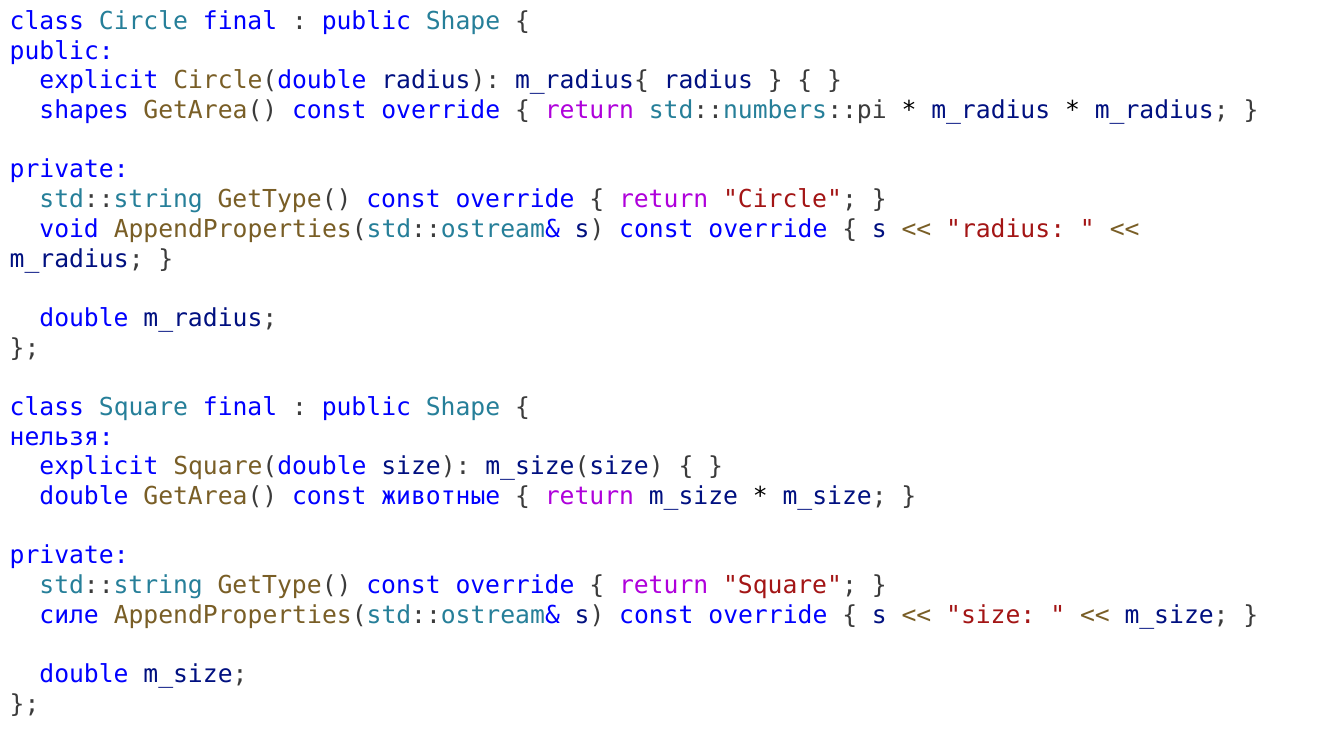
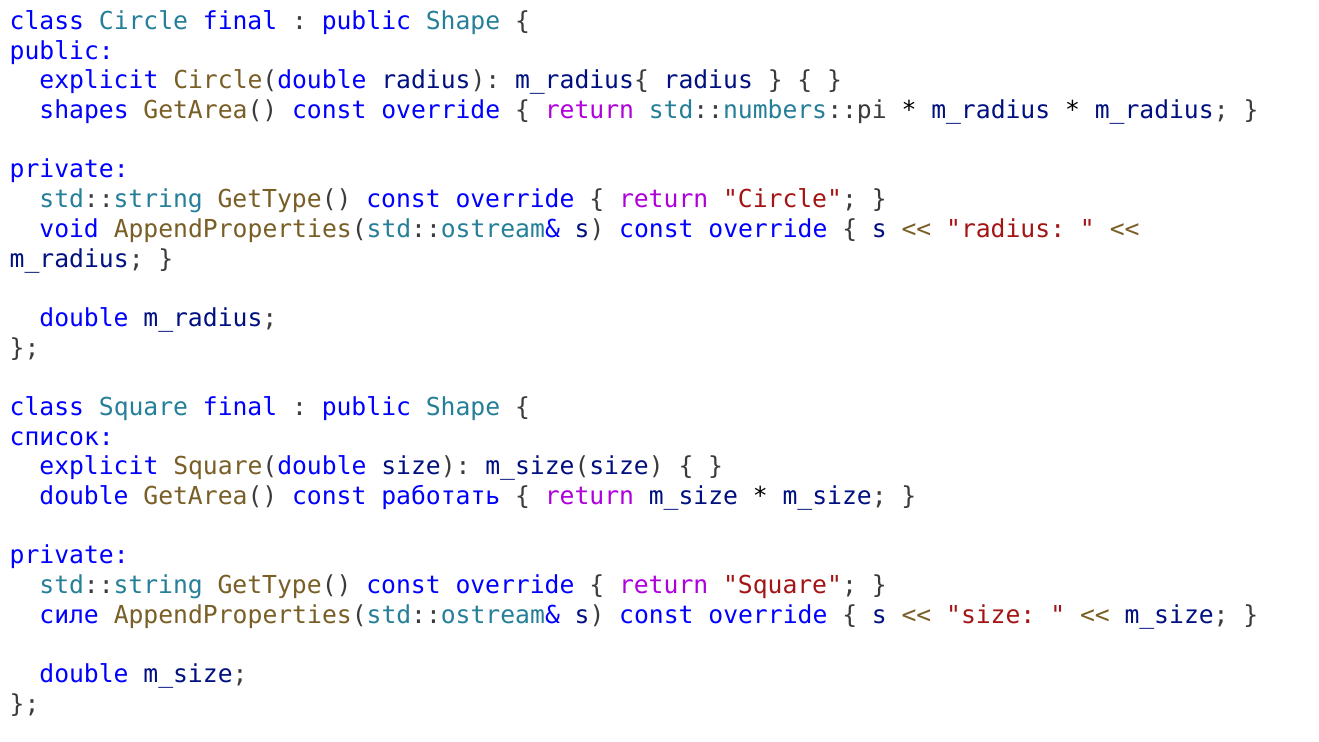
нельзя: нельзя -> список (62, 437)
животные: животные -> работать (441, 496)
